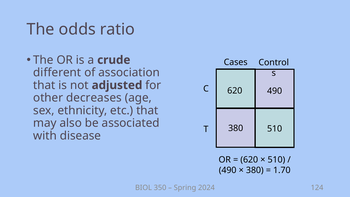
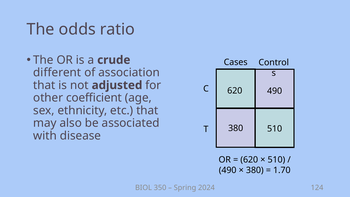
decreases: decreases -> coefficient (94, 98)
